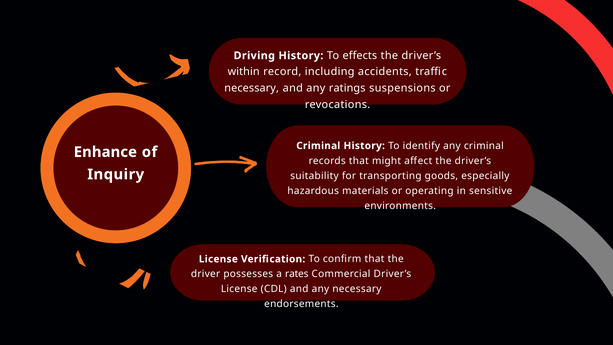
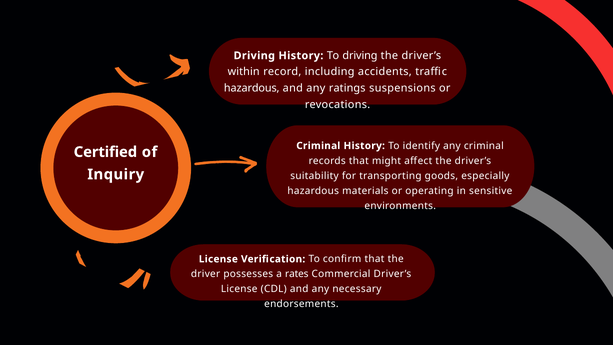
To effects: effects -> driving (360, 56)
necessary: necessary -> hazardous (252, 88)
Enhance: Enhance -> Certified (105, 152)
